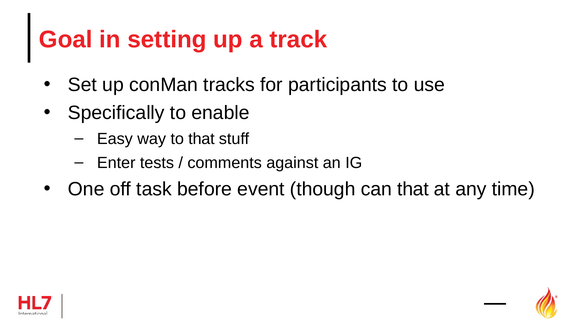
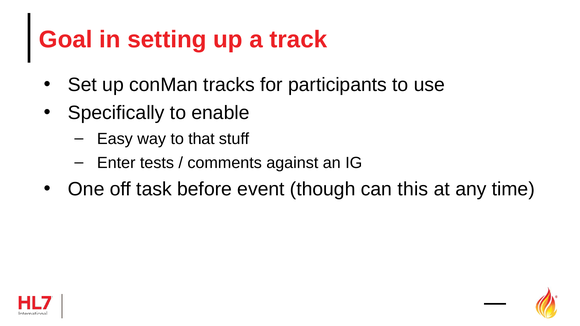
can that: that -> this (413, 189)
